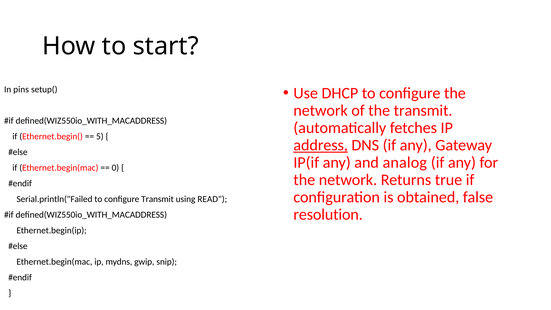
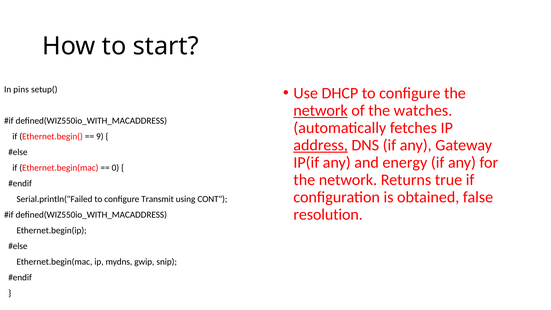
network underline: none -> present (321, 110)
the transmit: transmit -> watches (423, 110)
5: 5 -> 9 (100, 136)
analog: analog -> energy (405, 162)
READ: READ -> CONT (212, 199)
